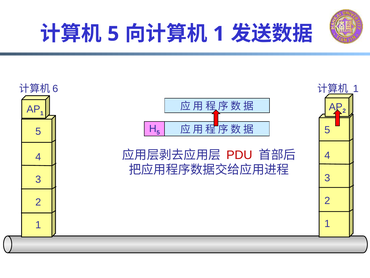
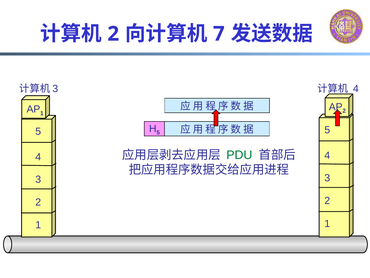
5: 5 -> 2 (113, 34)
1: 1 -> 7 (219, 34)
6: 6 -> 3 (55, 89)
1: 1 -> 4 (356, 89)
PDU colour: red -> green (239, 155)
